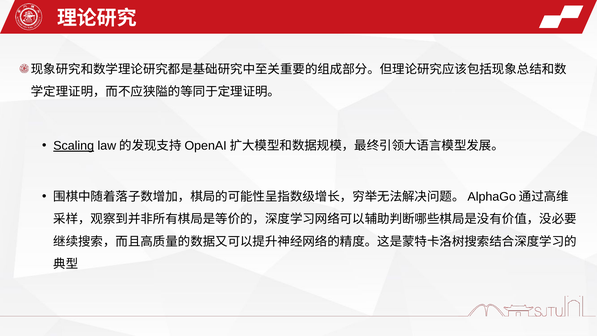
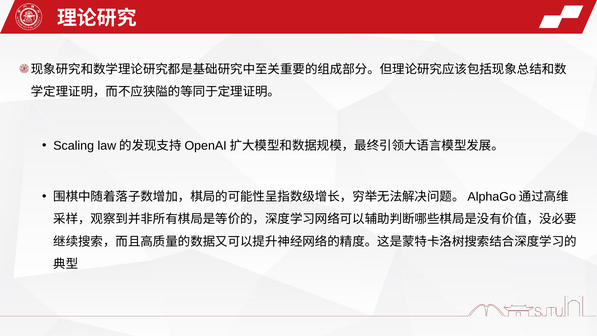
Scaling underline: present -> none (74, 146)
